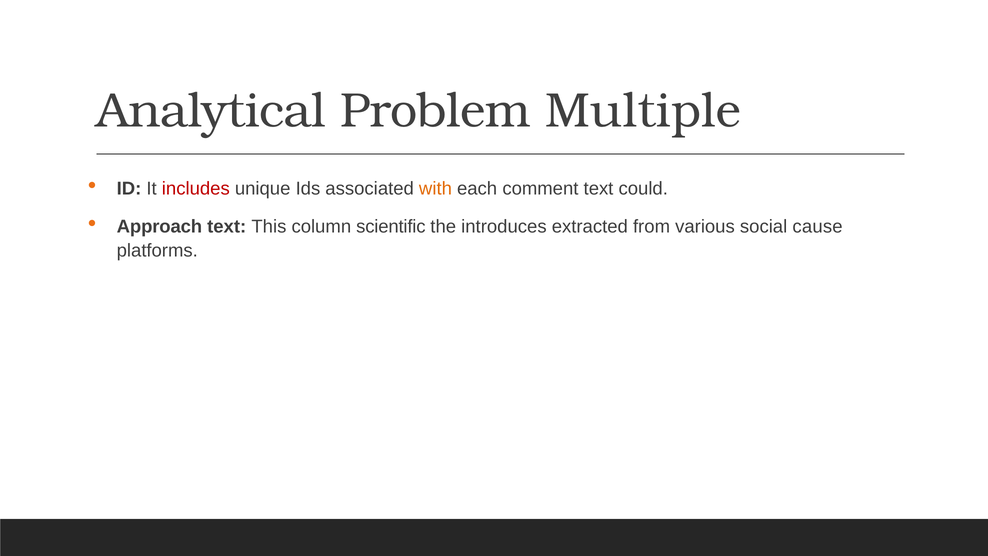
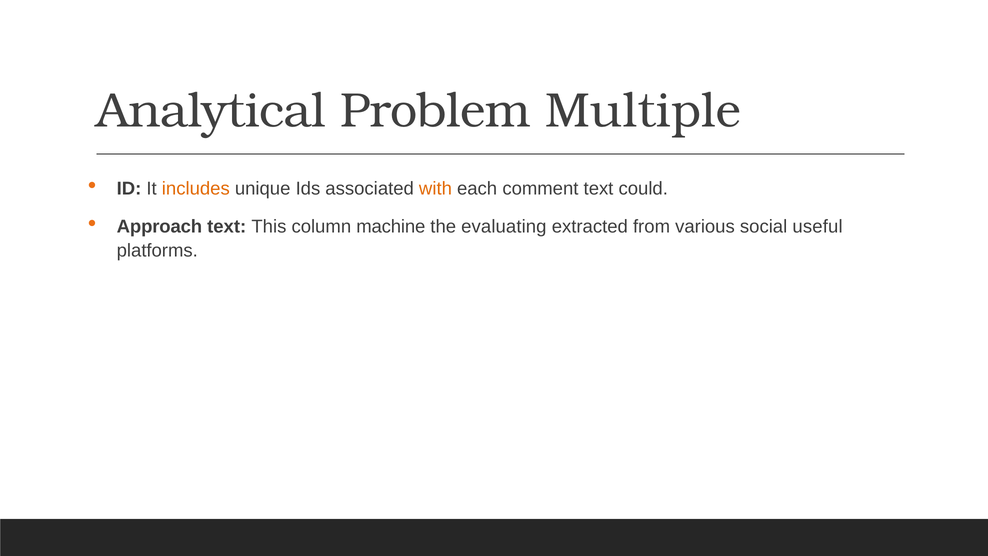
includes colour: red -> orange (196, 188)
scientific: scientific -> machine (391, 227)
introduces: introduces -> evaluating (504, 227)
cause: cause -> useful (818, 227)
